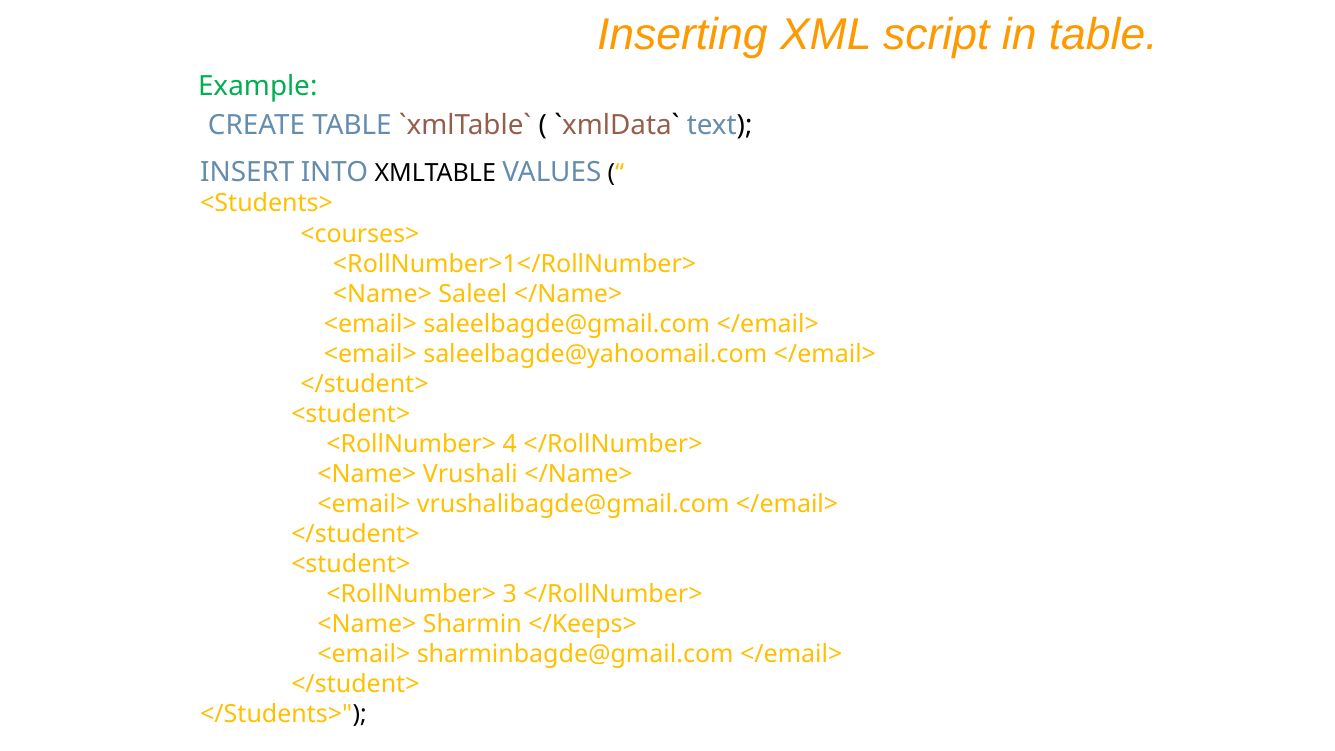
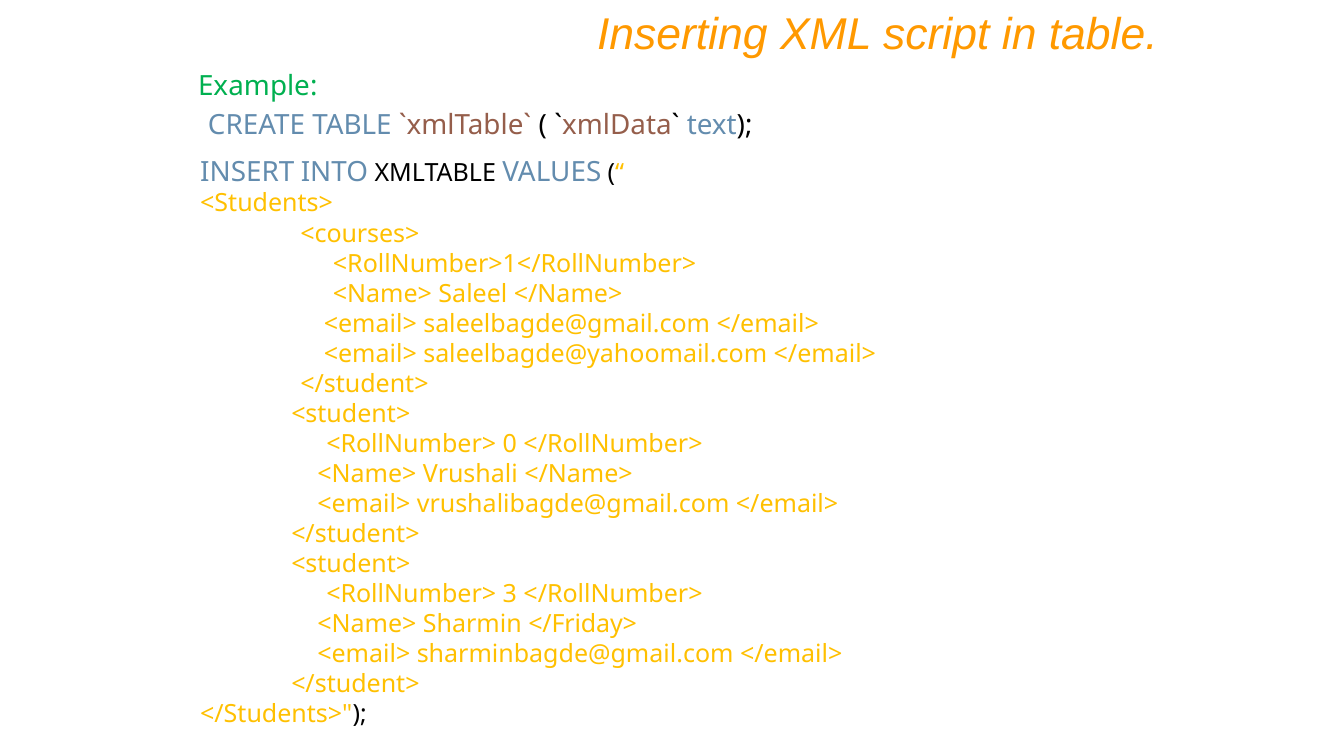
4: 4 -> 0 (510, 444)
</Keeps>: </Keeps> -> </Friday> (583, 624)
